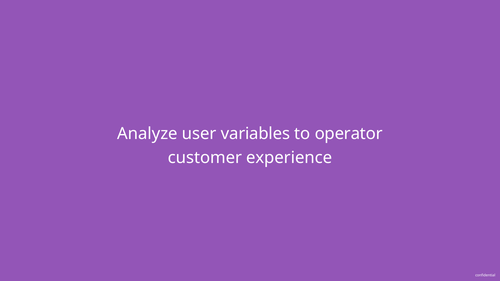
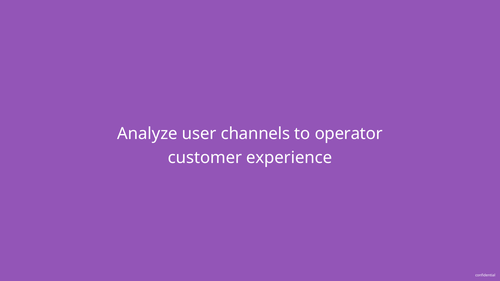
variables: variables -> channels (255, 134)
